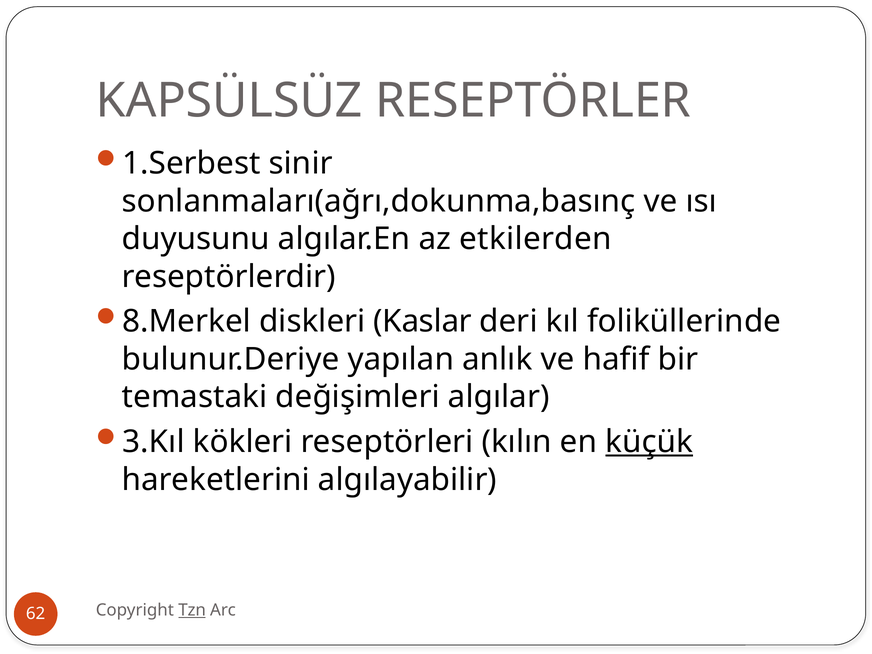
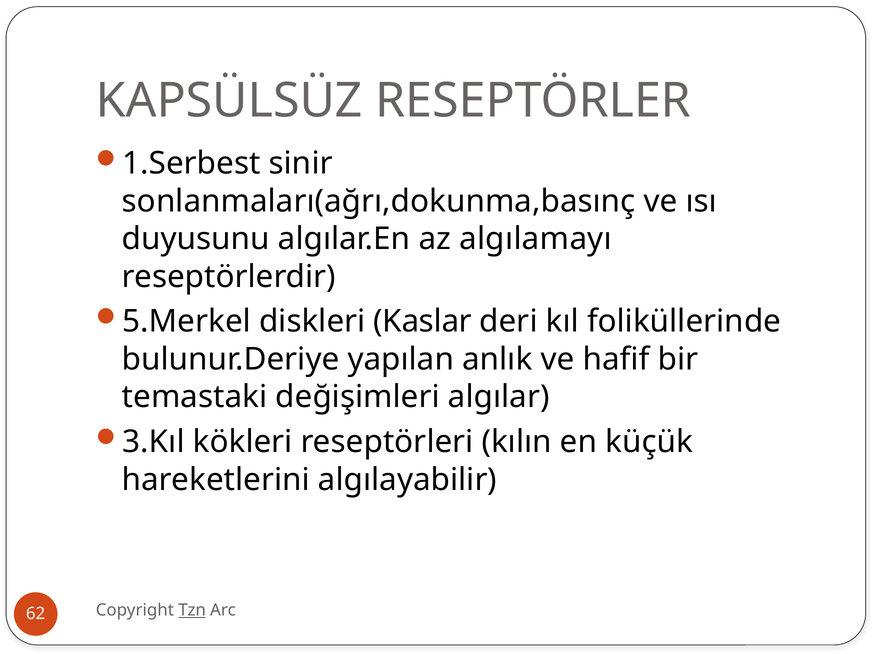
etkilerden: etkilerden -> algılamayı (536, 239)
8.Merkel: 8.Merkel -> 5.Merkel (187, 322)
küçük underline: present -> none (649, 442)
